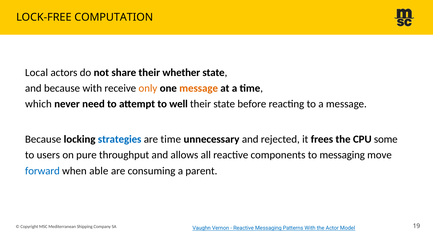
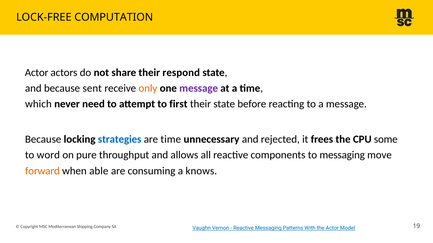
Local: Local -> Actor (37, 73)
whether: whether -> respond (181, 73)
because with: with -> sent (92, 89)
message colour: orange -> purple (199, 89)
well: well -> first (178, 104)
users: users -> word (48, 155)
forward colour: blue -> orange (42, 171)
parent: parent -> knows (201, 171)
